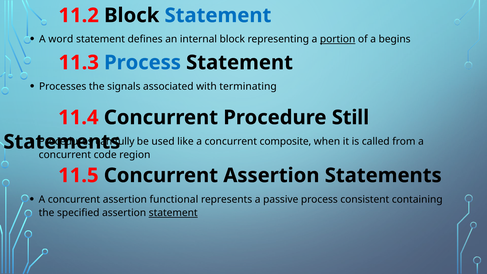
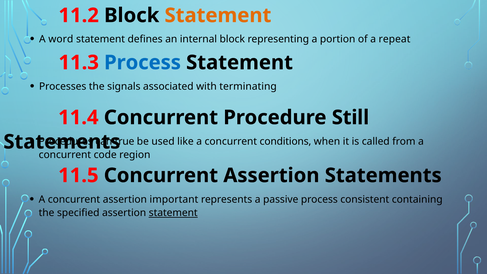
Statement colour: blue -> orange (218, 15)
portion underline: present -> none (338, 39)
begins: begins -> repeat (395, 39)
fully: fully -> true (125, 142)
composite: composite -> conditions (285, 142)
functional: functional -> important (174, 199)
